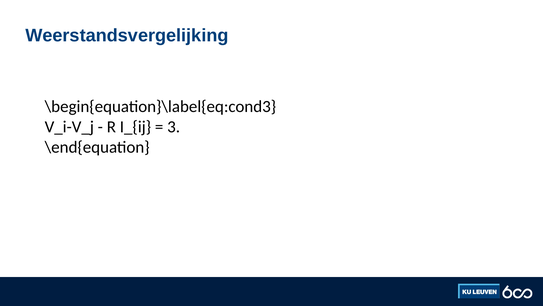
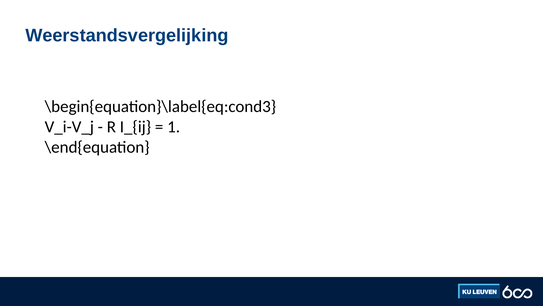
3: 3 -> 1 (174, 127)
